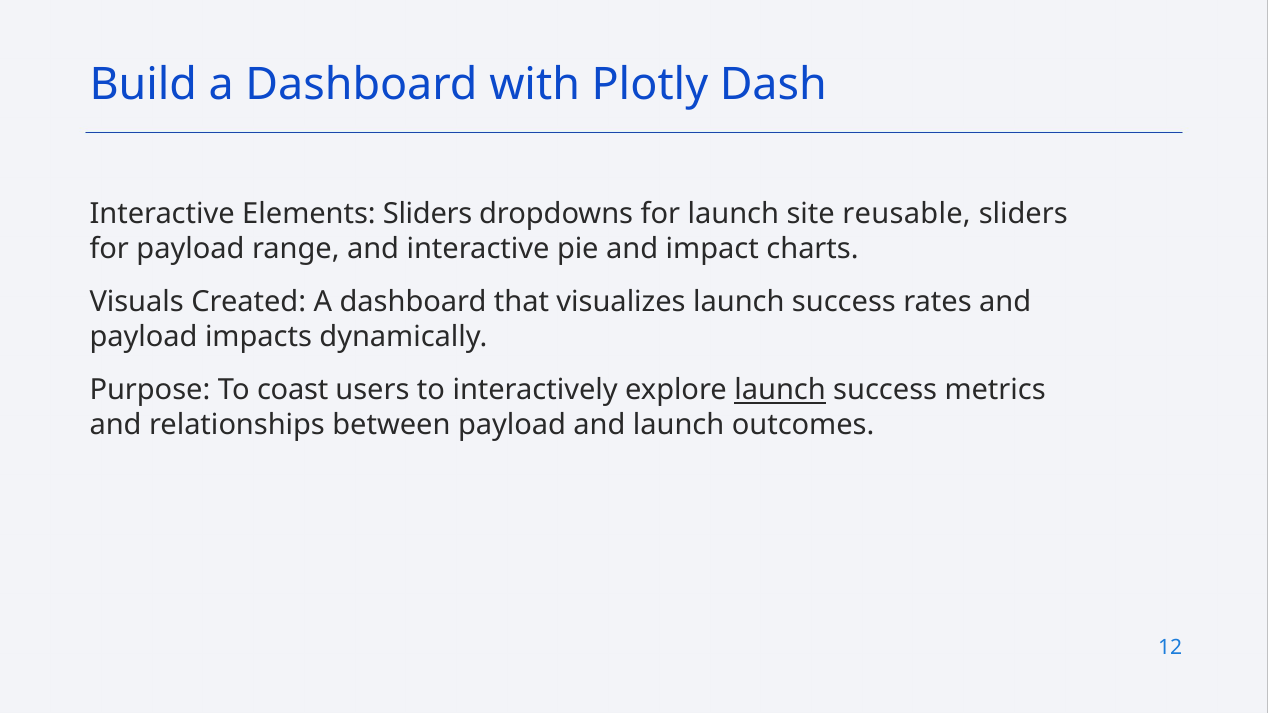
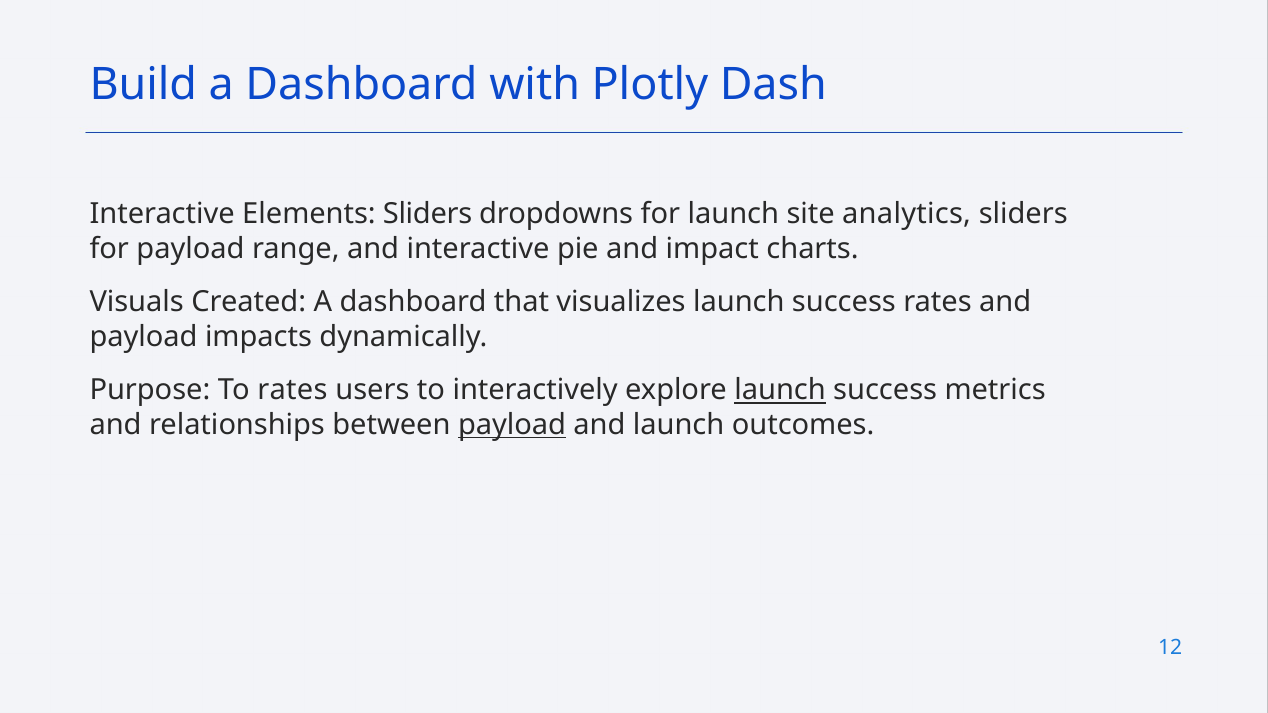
reusable: reusable -> analytics (907, 214)
To coast: coast -> rates (292, 390)
payload underline: none -> present (512, 425)
